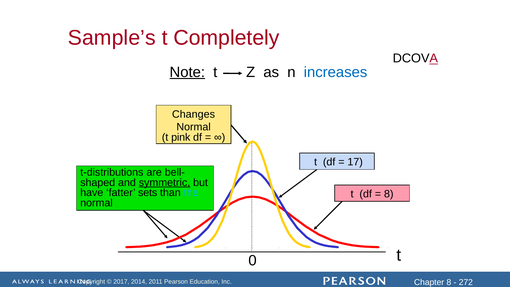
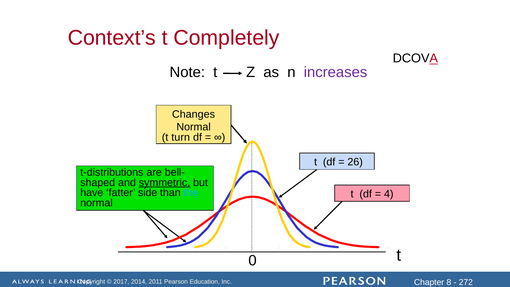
Sample’s: Sample’s -> Context’s (112, 38)
Note underline: present -> none (187, 72)
increases colour: blue -> purple (336, 72)
pink: pink -> turn (181, 137)
17: 17 -> 26 (355, 162)
sets: sets -> side (148, 193)
8: 8 -> 4 (389, 194)
